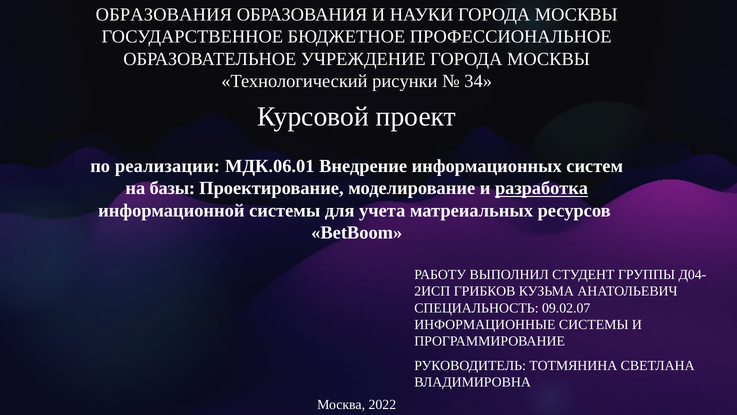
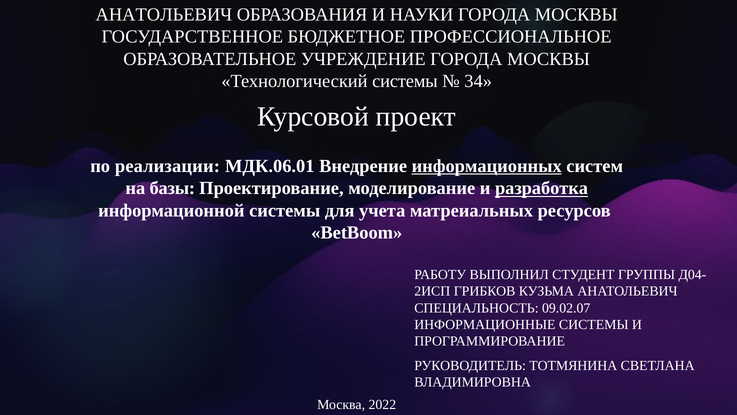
ОБРАЗОВАНИЯ: ОБРАЗОВАНИЯ -> АНАТОЛЬЕВИЧ (164, 15)
Технологический рисунки: рисунки -> системы (405, 81)
информационных underline: none -> present (487, 166)
